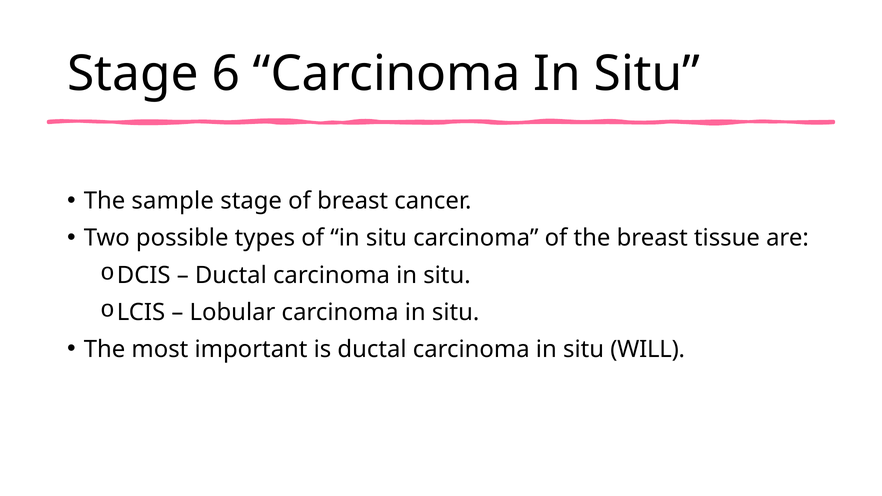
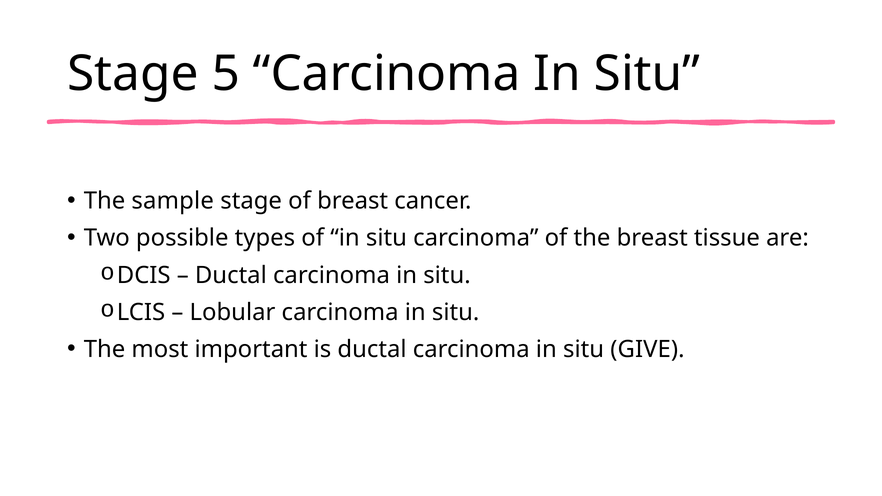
6: 6 -> 5 (226, 74)
WILL: WILL -> GIVE (647, 349)
